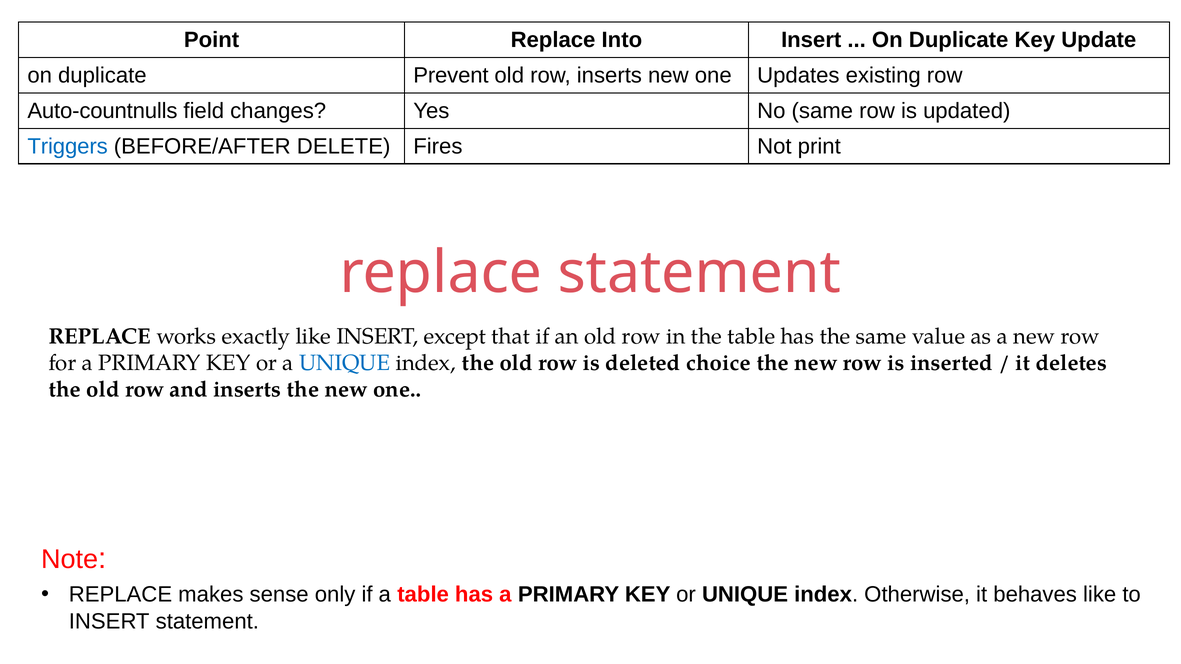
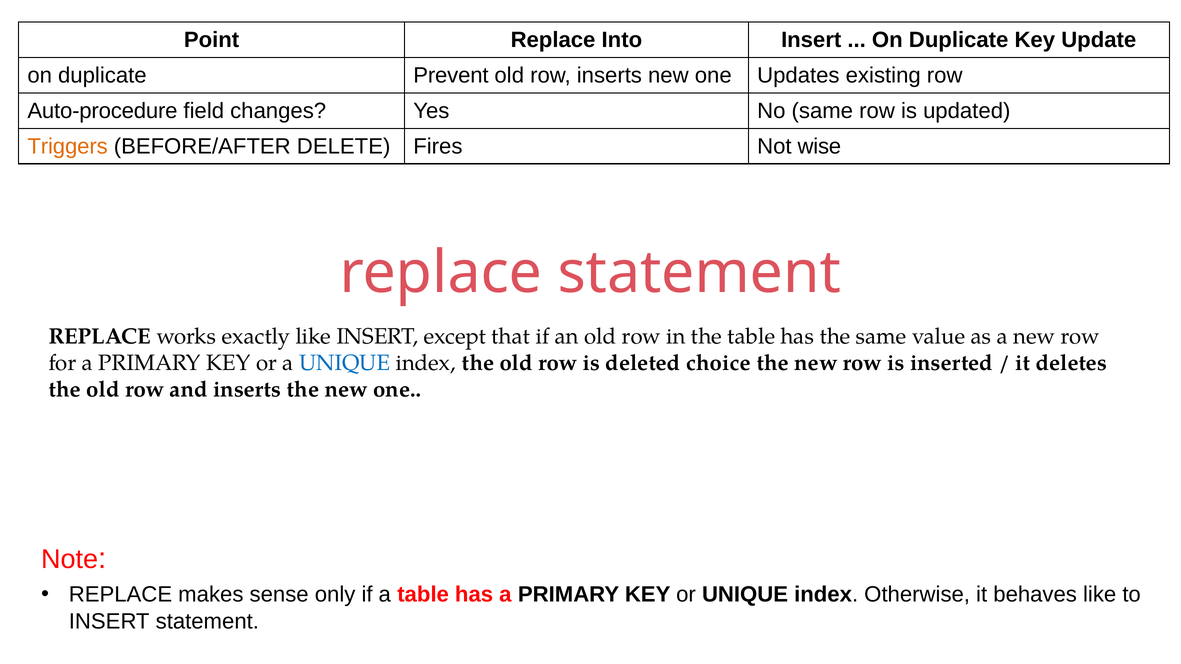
Auto-countnulls: Auto-countnulls -> Auto-procedure (102, 111)
Triggers colour: blue -> orange (68, 146)
print: print -> wise (819, 146)
